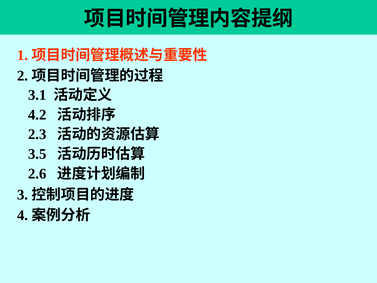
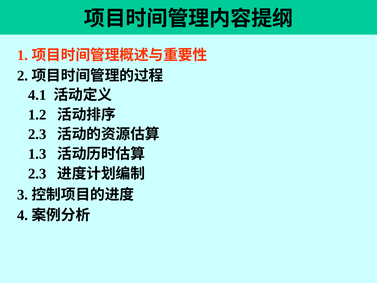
3.1: 3.1 -> 4.1 (37, 95)
4.2: 4.2 -> 1.2 (37, 115)
3.5: 3.5 -> 1.3 (37, 154)
2.6: 2.6 -> 2.3 (37, 174)
